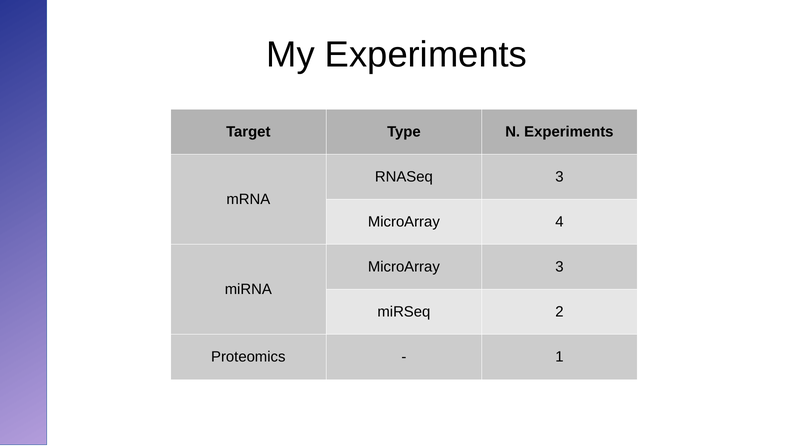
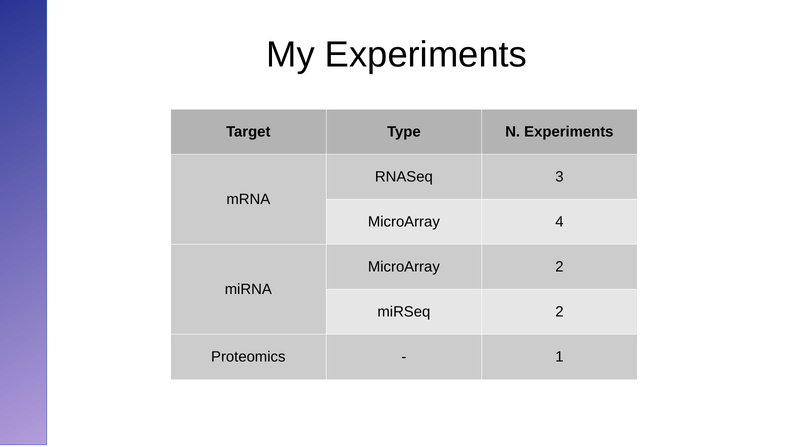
MicroArray 3: 3 -> 2 (559, 267)
